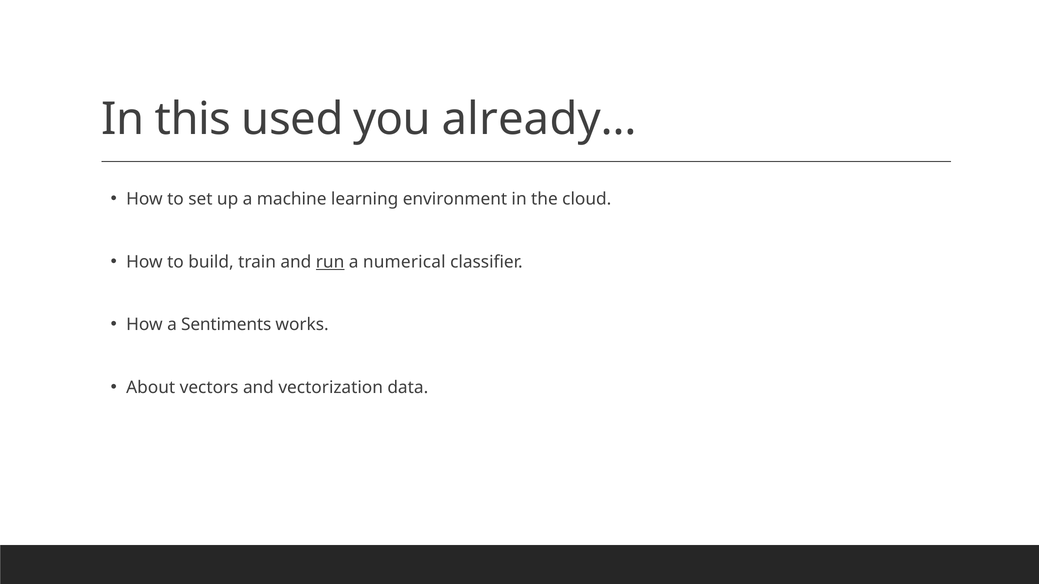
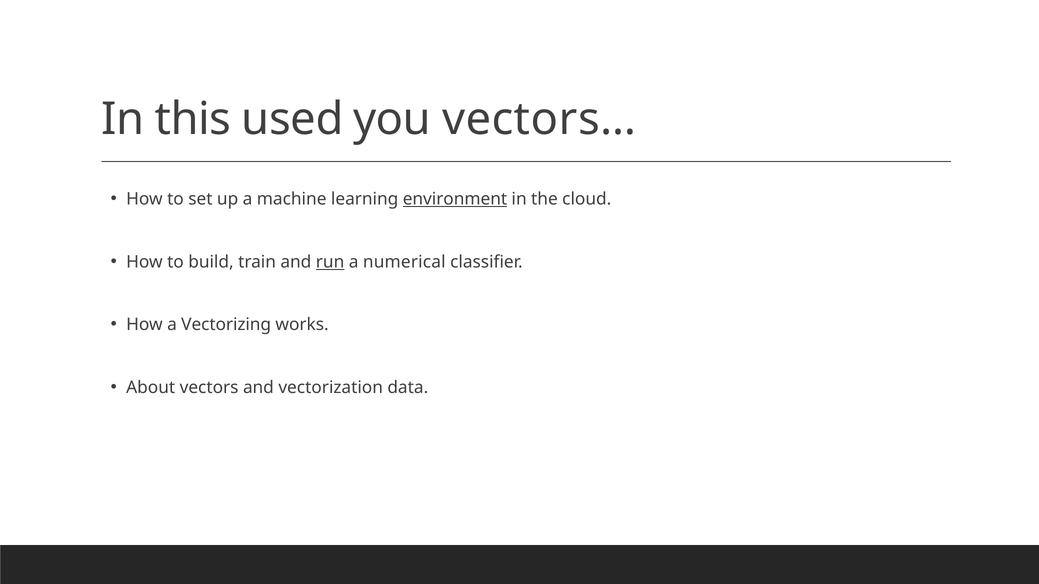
already…: already… -> vectors… (539, 119)
environment underline: none -> present (455, 199)
Sentiments: Sentiments -> Vectorizing (226, 325)
